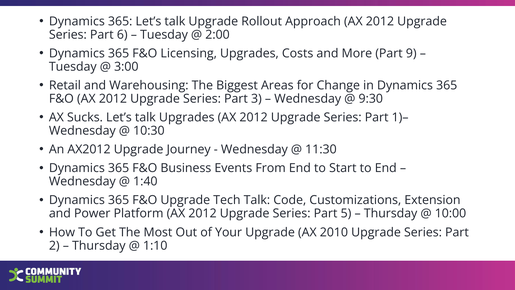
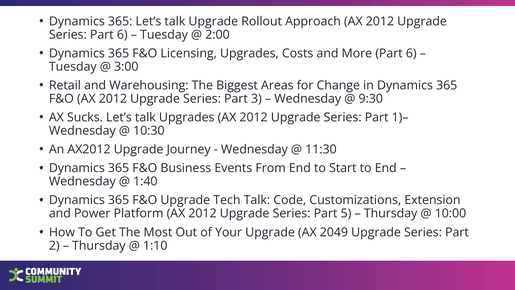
More Part 9: 9 -> 6 (411, 53)
2010: 2010 -> 2049 (334, 232)
